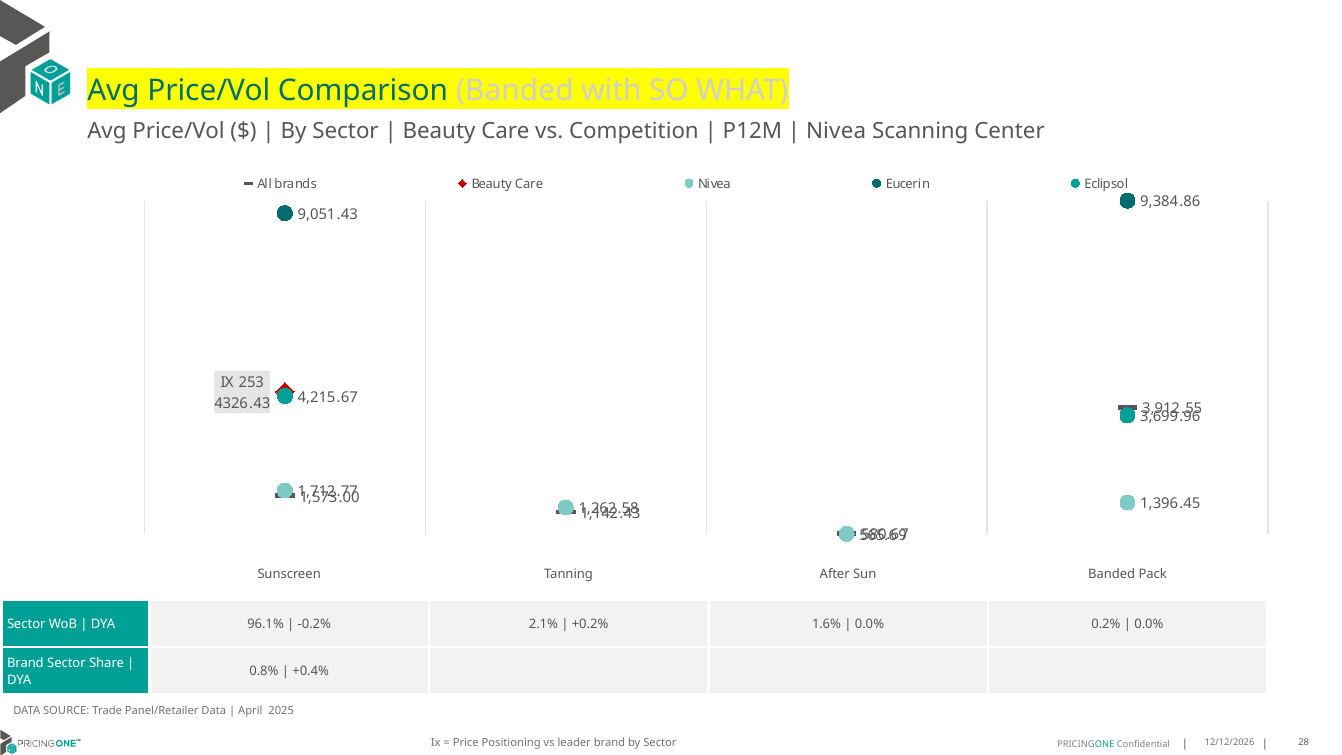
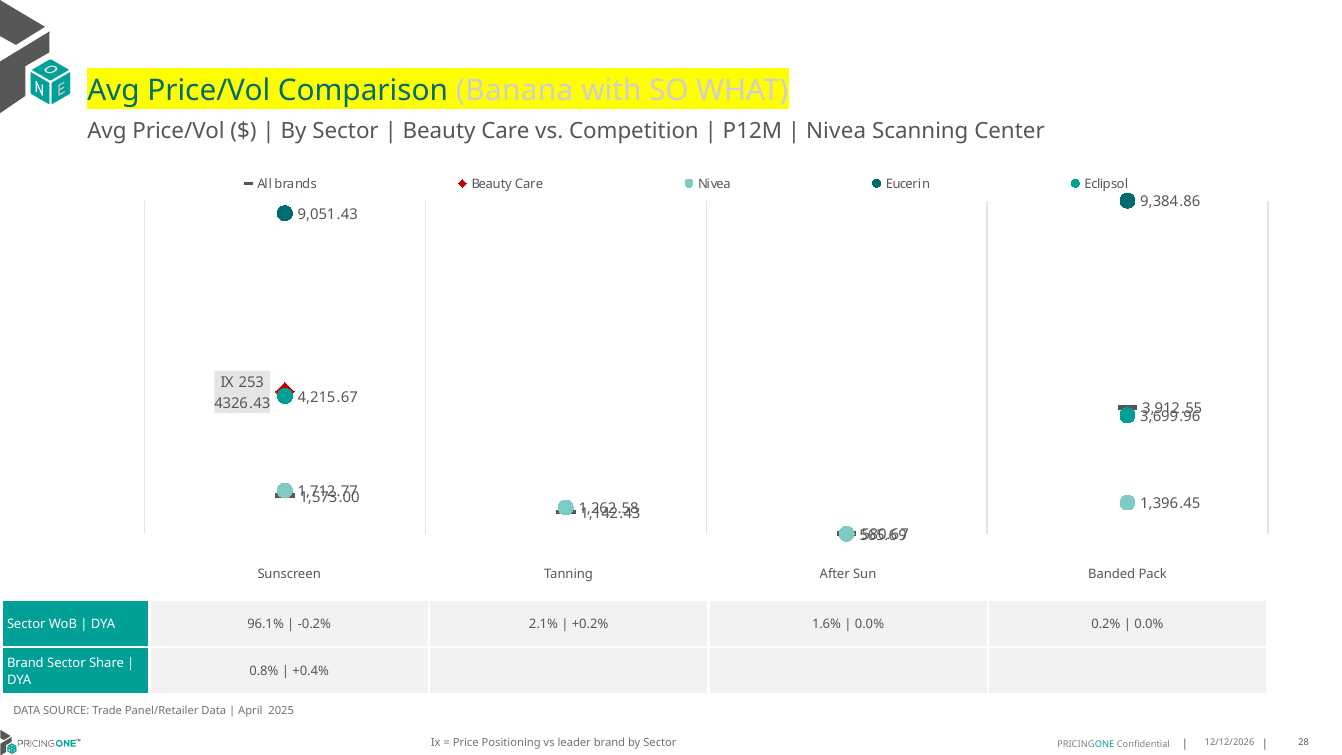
Comparison Banded: Banded -> Banana (515, 90)
